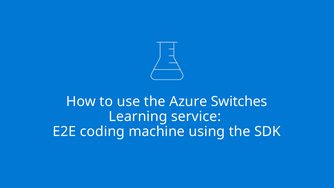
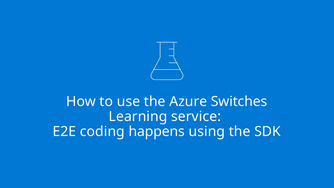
machine: machine -> happens (157, 131)
